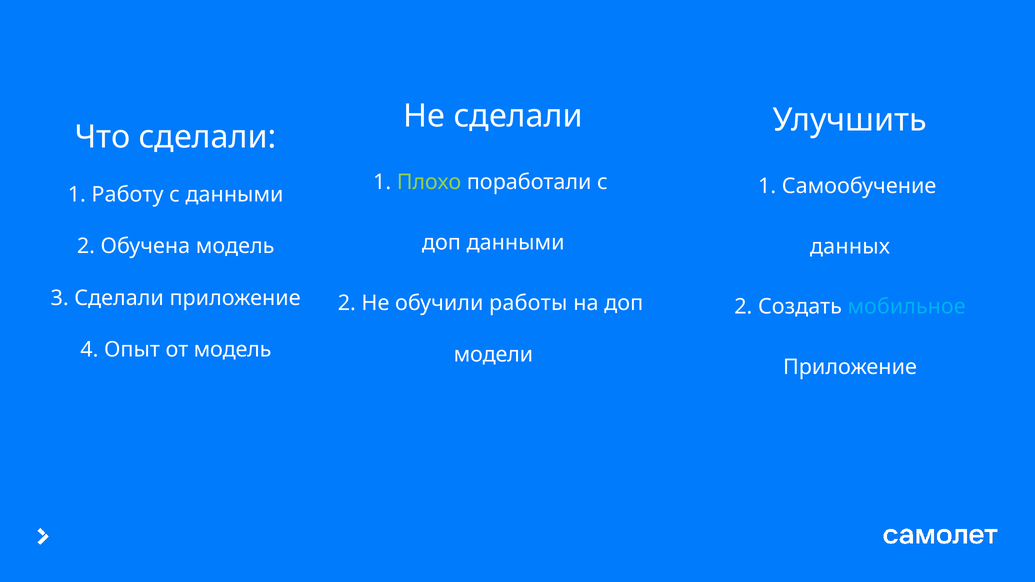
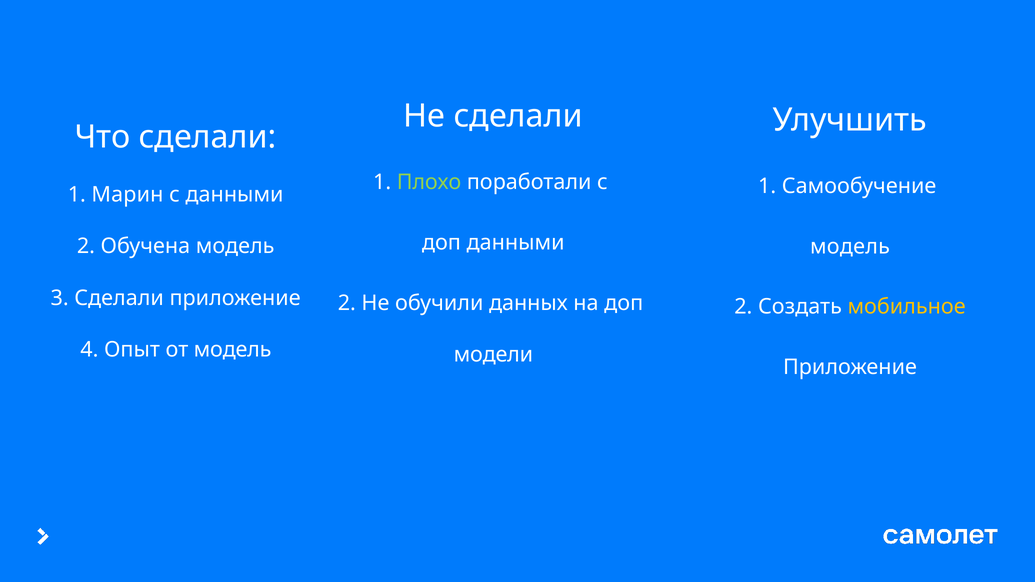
Работу: Работу -> Марин (127, 195)
данных: данных -> модель (850, 247)
работы: работы -> данных (528, 303)
мобильное colour: light blue -> yellow (907, 307)
